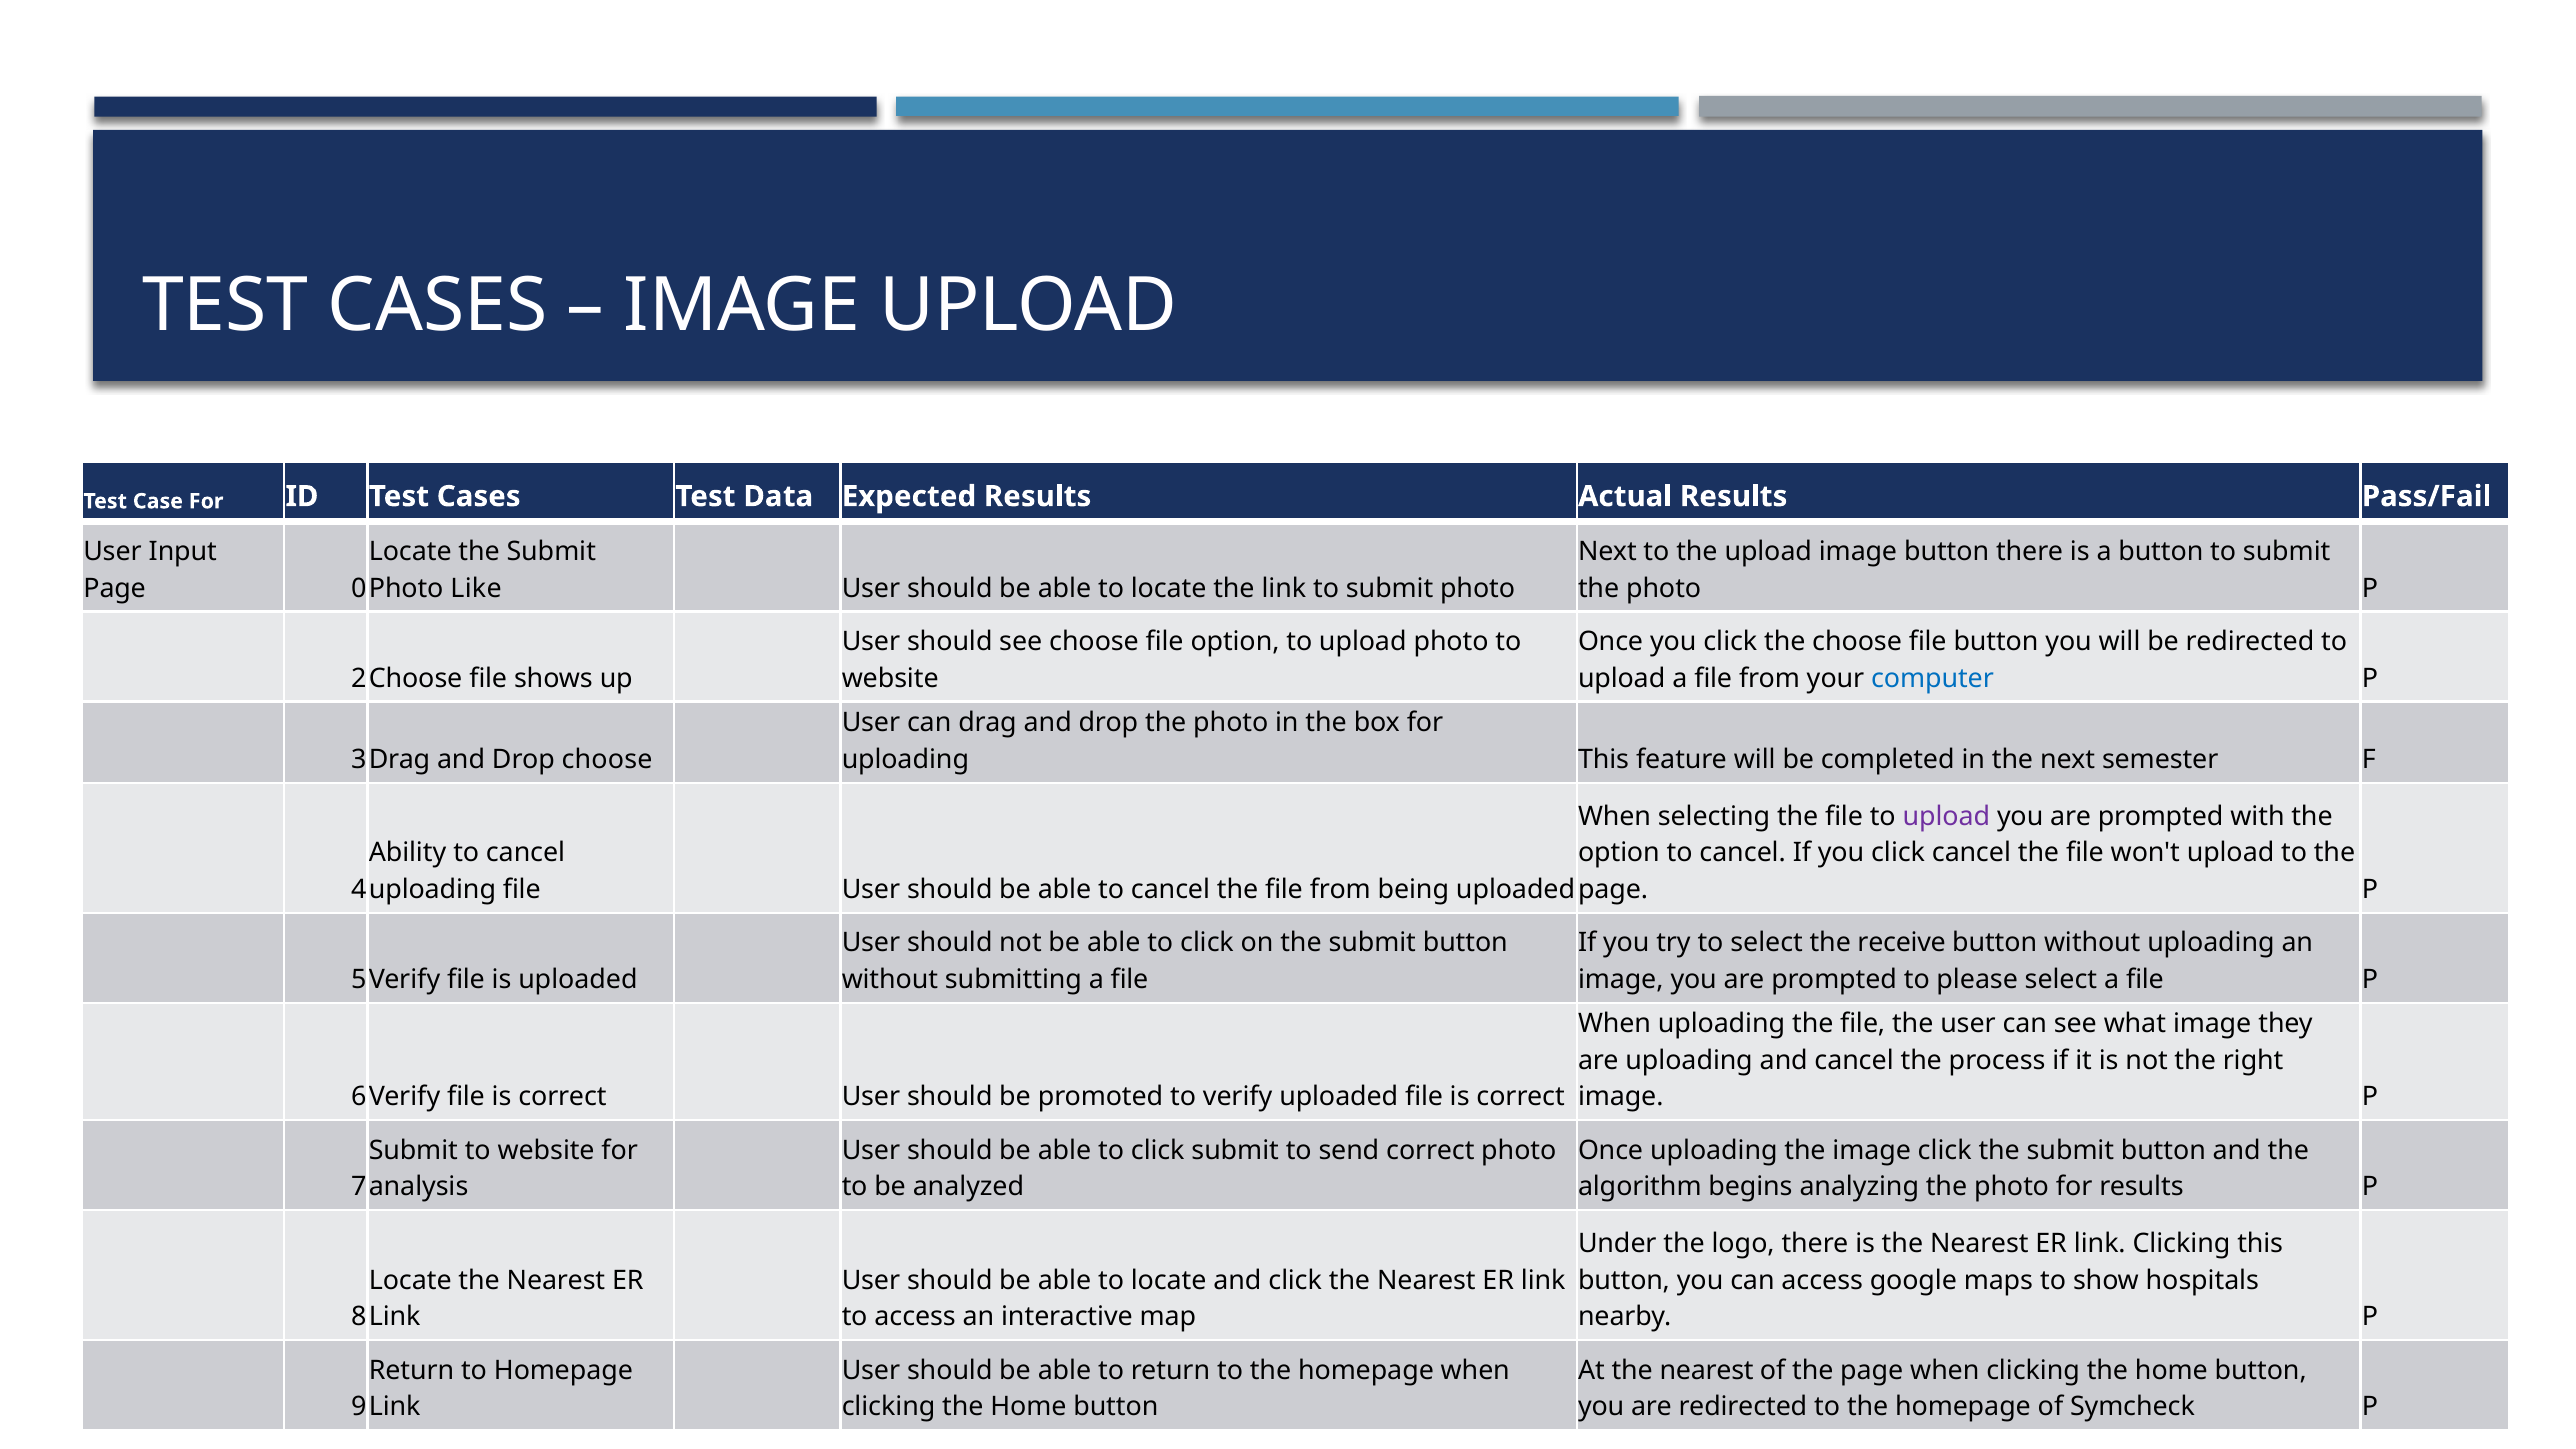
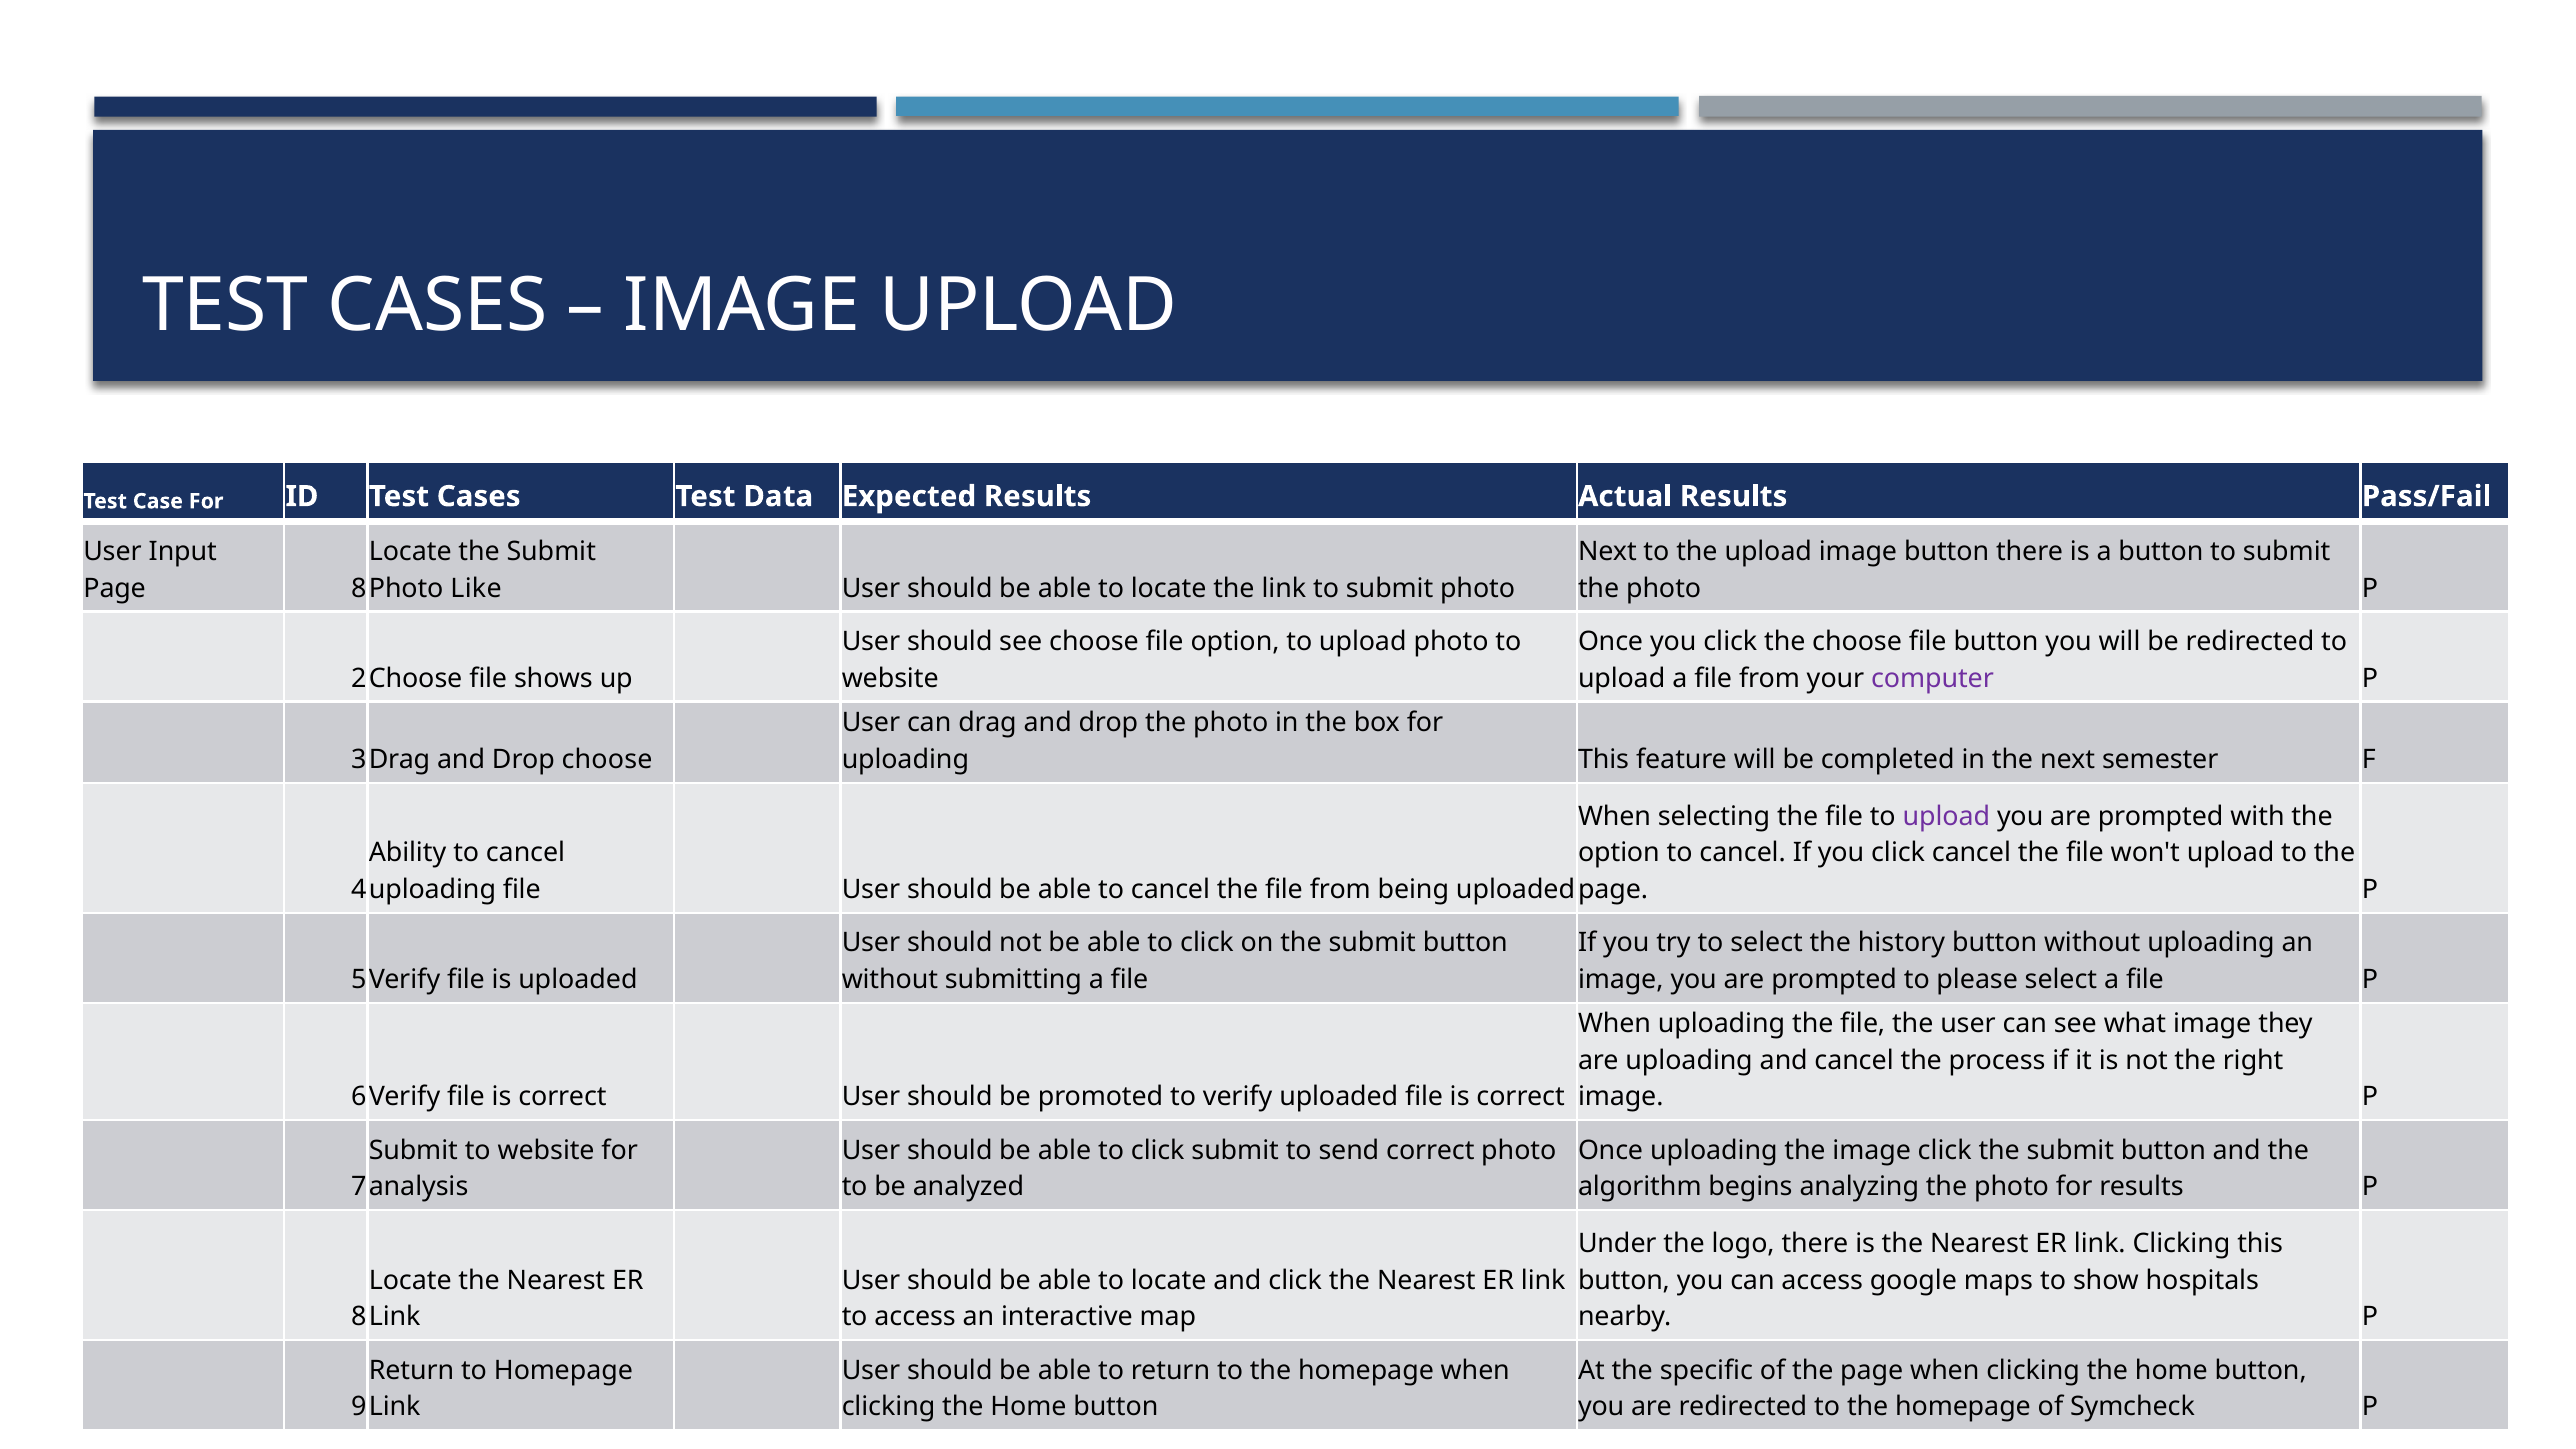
Page 0: 0 -> 8 (359, 588)
computer colour: blue -> purple (1932, 678)
receive: receive -> history (1901, 943)
At the nearest: nearest -> specific (1706, 1370)
